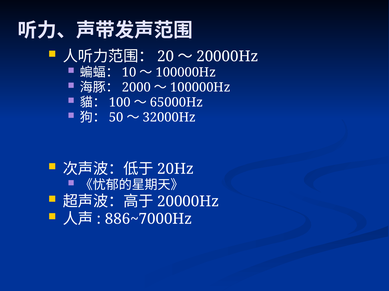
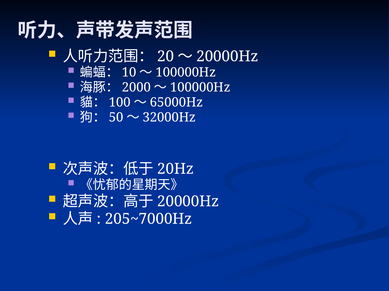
886~7000Hz: 886~7000Hz -> 205~7000Hz (149, 219)
